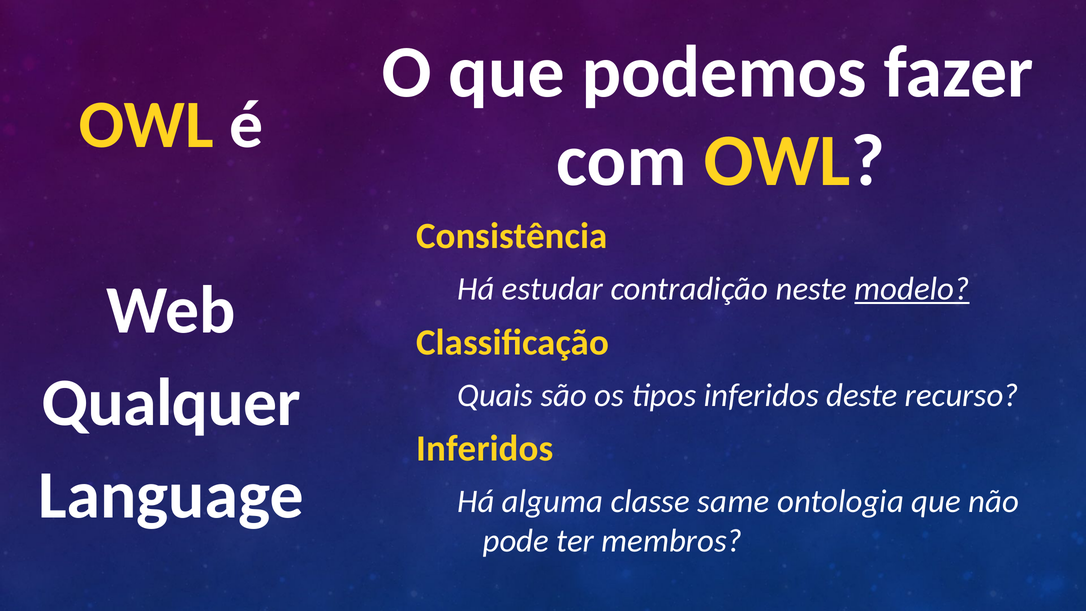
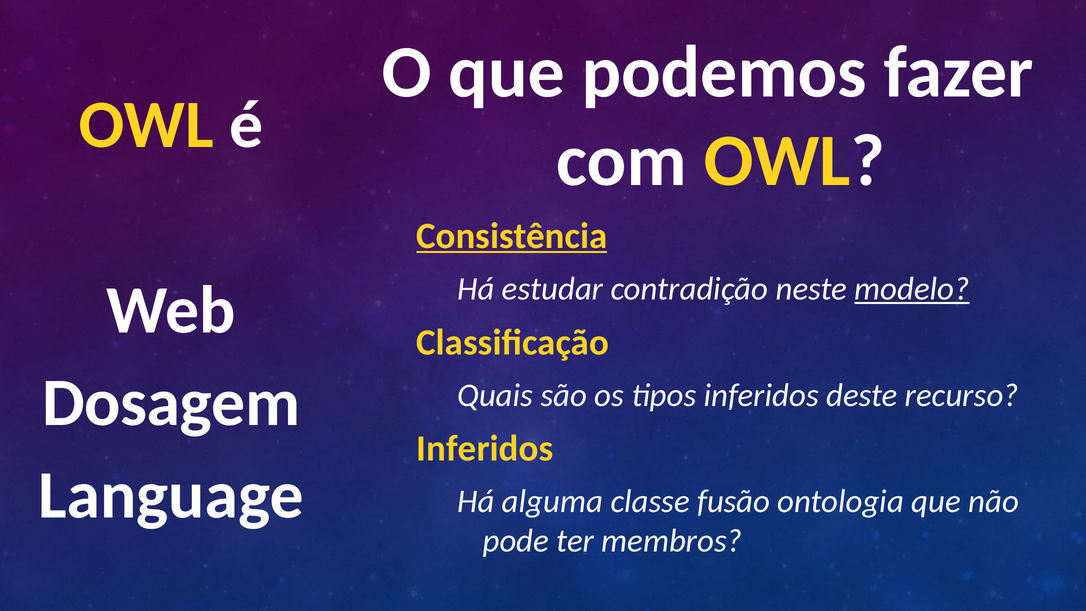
Consistência underline: none -> present (512, 236)
Qualquer: Qualquer -> Dosagem (171, 403)
same: same -> fusão (734, 502)
